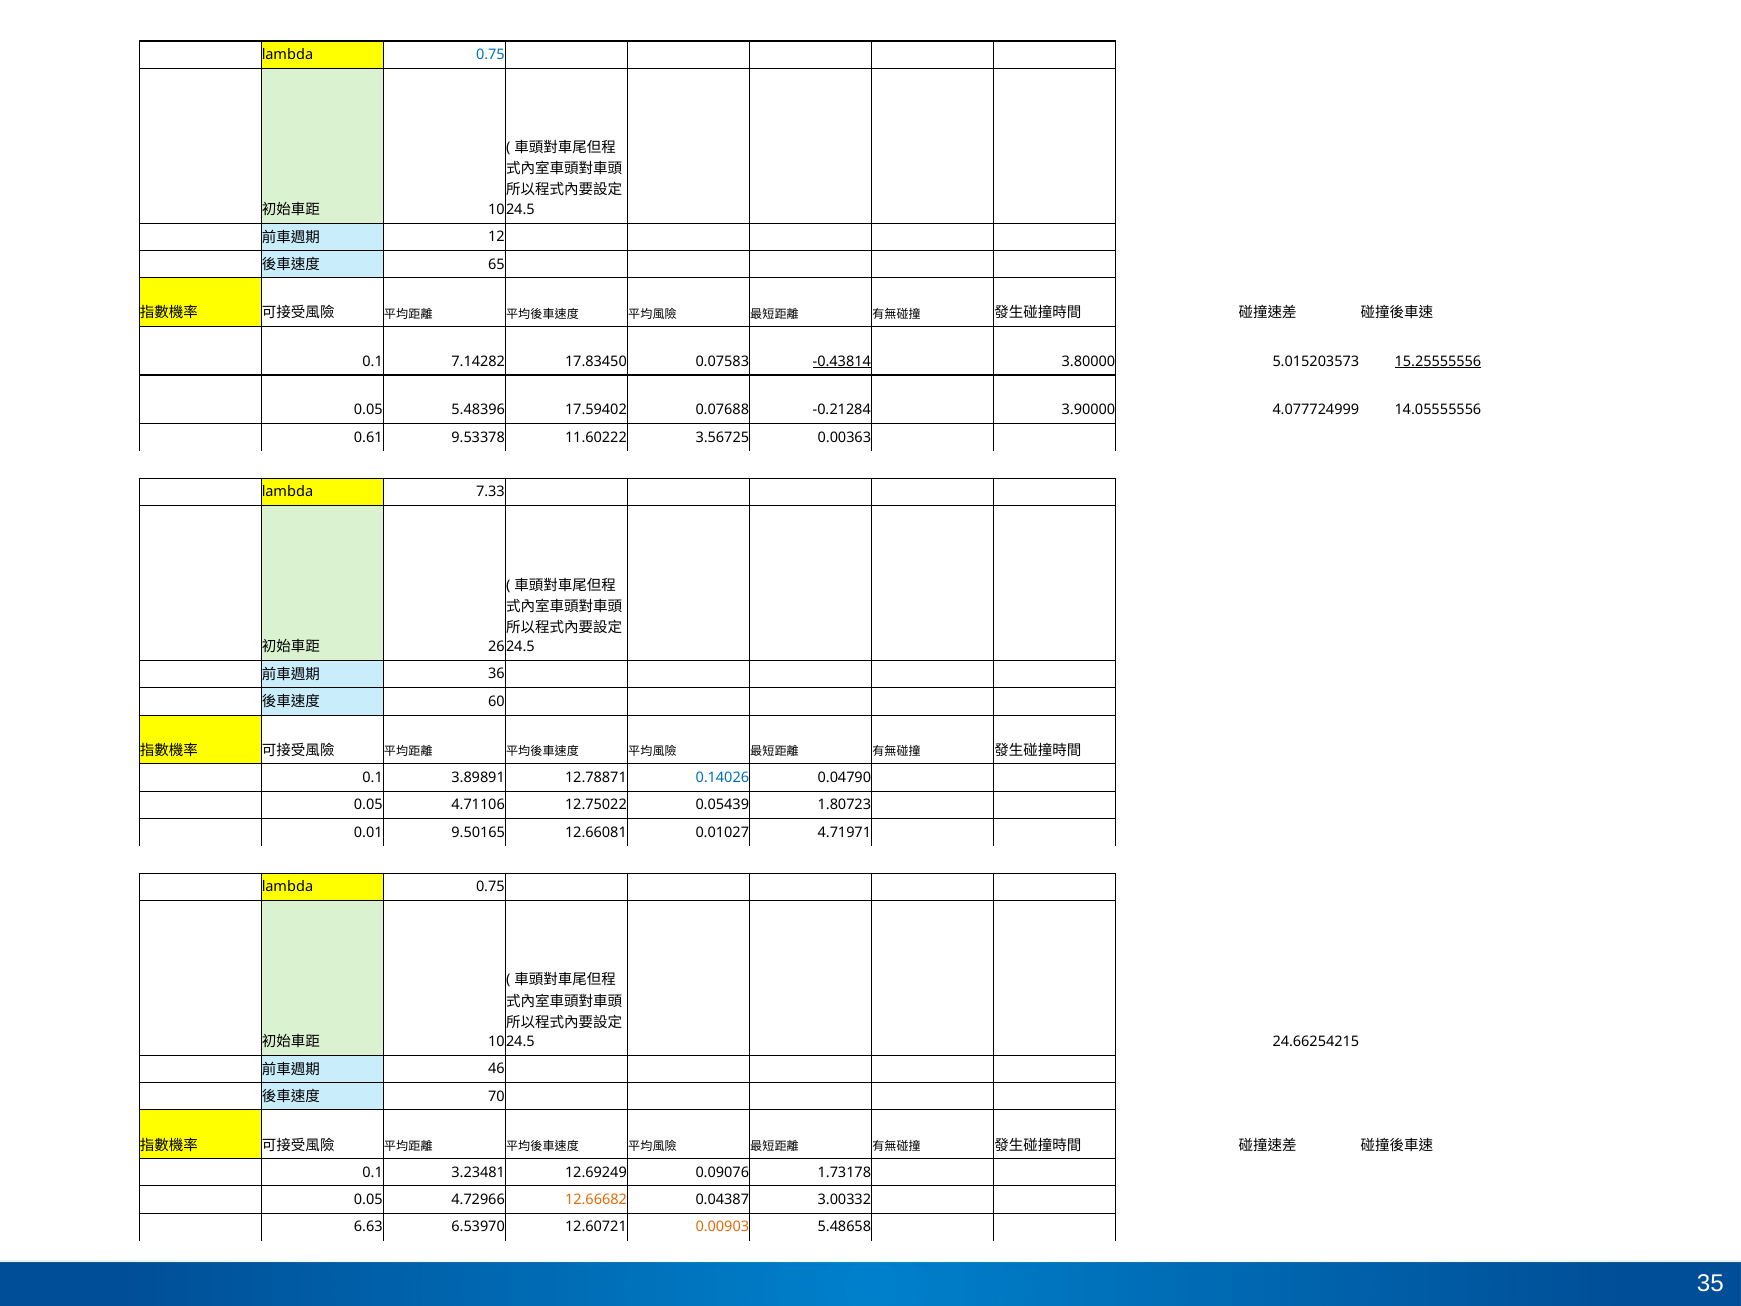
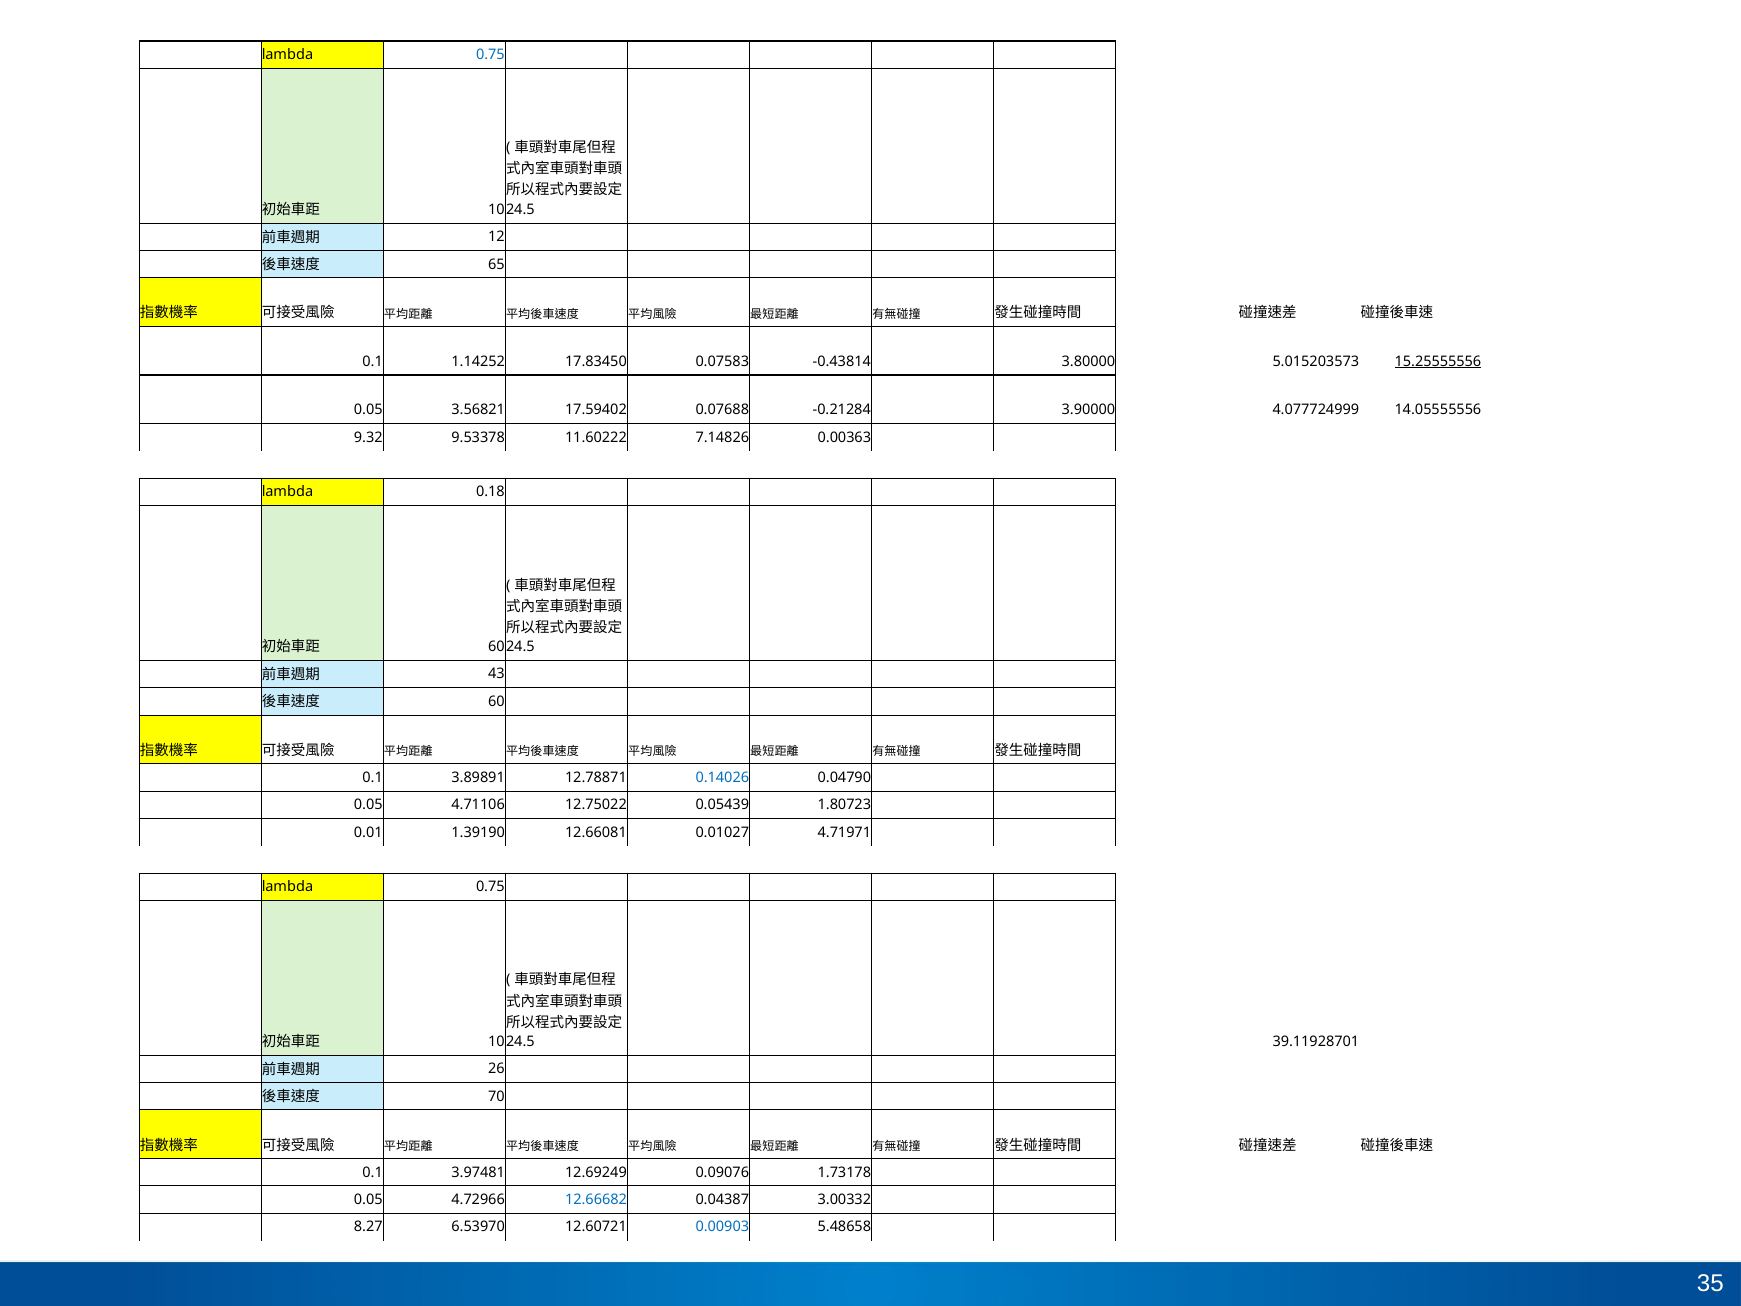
7.14282: 7.14282 -> 1.14252 (478, 361)
-0.43814 underline: present -> none (842, 361)
5.48396: 5.48396 -> 3.56821 (478, 410)
0.61: 0.61 -> 9.32 (368, 437)
3.56725: 3.56725 -> 7.14826 (722, 437)
7.33: 7.33 -> 0.18 (490, 492)
26: 26 -> 60 (497, 647)
36: 36 -> 43 (497, 674)
9.50165: 9.50165 -> 1.39190 (478, 832)
24.66254215: 24.66254215 -> 39.11928701 (1316, 1041)
46: 46 -> 26 (497, 1069)
3.23481: 3.23481 -> 3.97481 (478, 1172)
12.66682 colour: orange -> blue (596, 1199)
6.63: 6.63 -> 8.27 (368, 1227)
0.00903 colour: orange -> blue (722, 1227)
